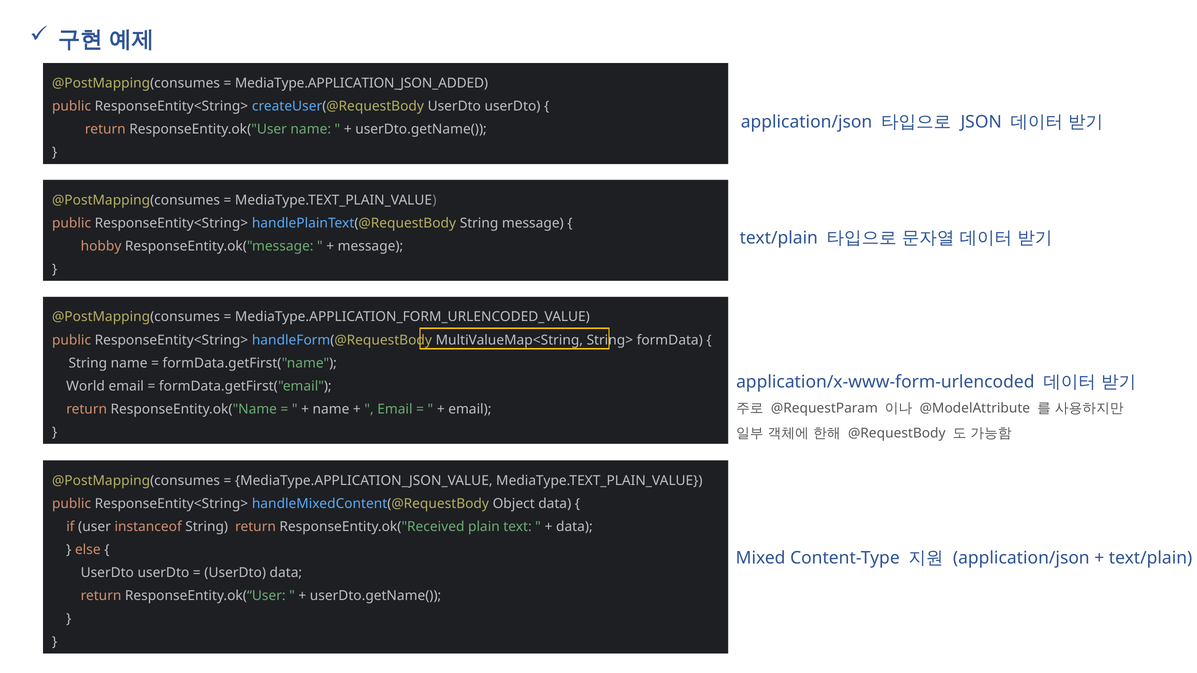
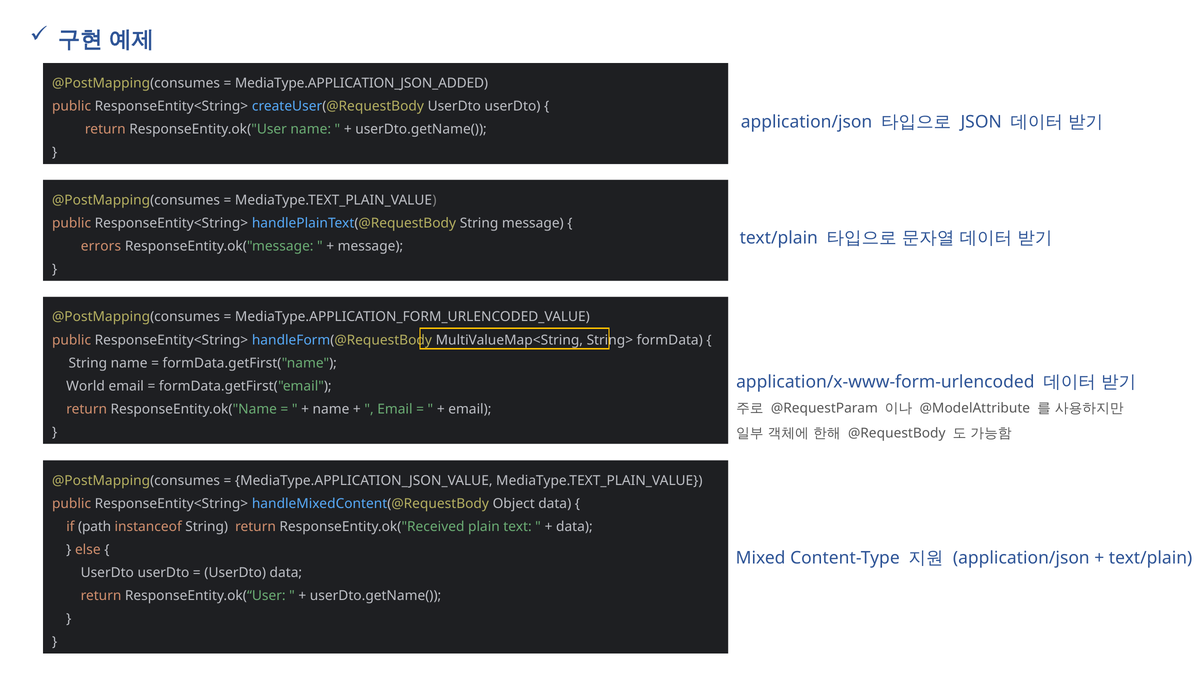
hobby: hobby -> errors (101, 246)
user: user -> path (95, 527)
